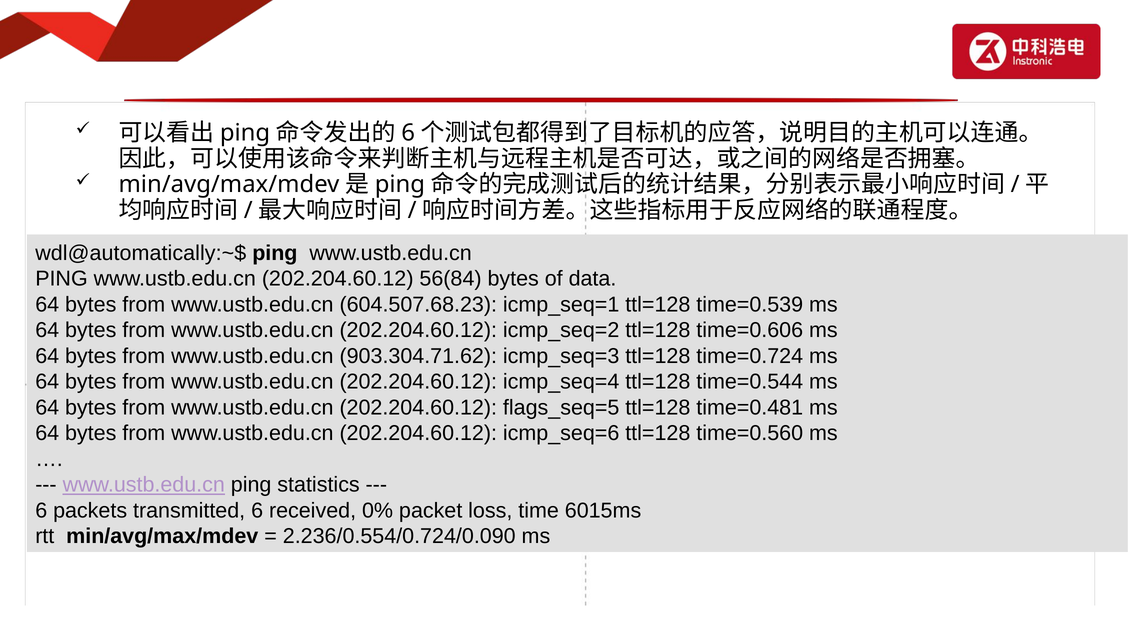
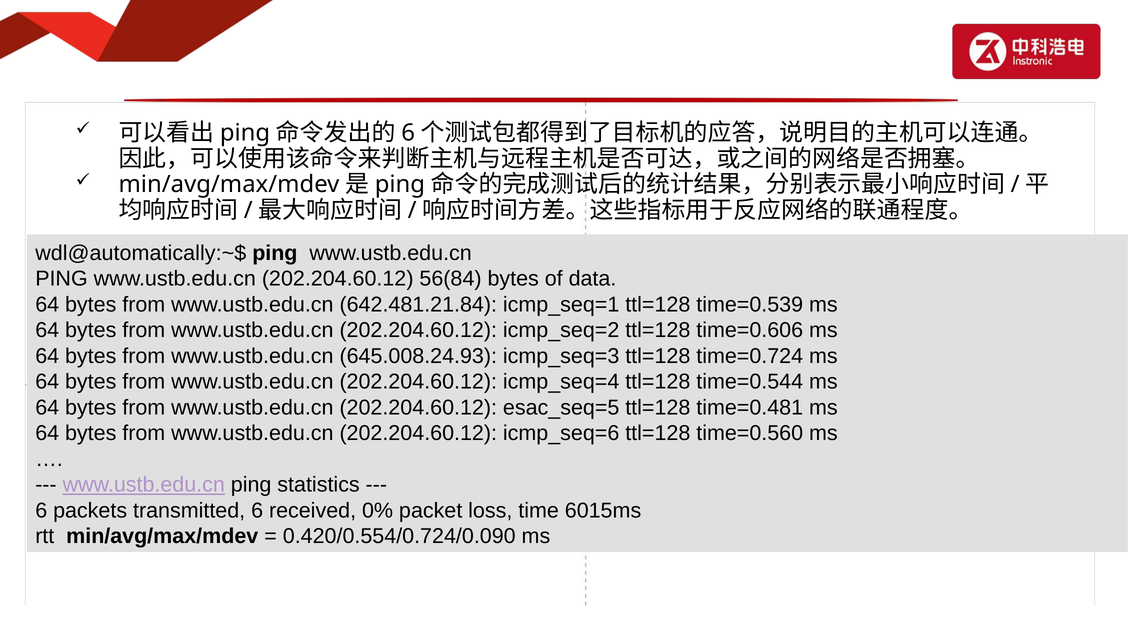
604.507.68.23: 604.507.68.23 -> 642.481.21.84 (418, 305)
903.304.71.62: 903.304.71.62 -> 645.008.24.93 (418, 356)
flags_seq=5: flags_seq=5 -> esac_seq=5 (561, 408)
2.236/0.554/0.724/0.090: 2.236/0.554/0.724/0.090 -> 0.420/0.554/0.724/0.090 (399, 537)
